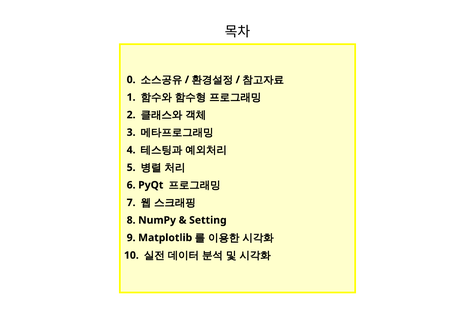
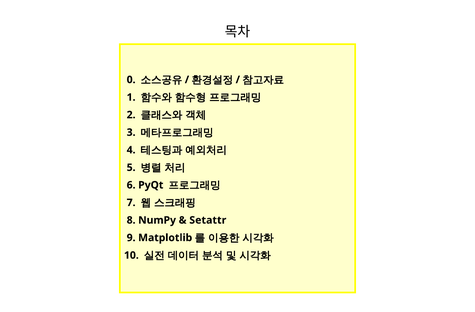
Setting: Setting -> Setattr (208, 220)
